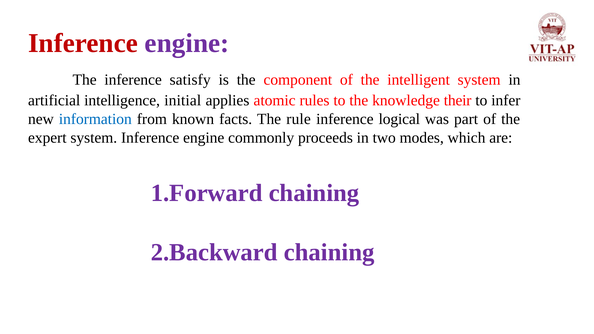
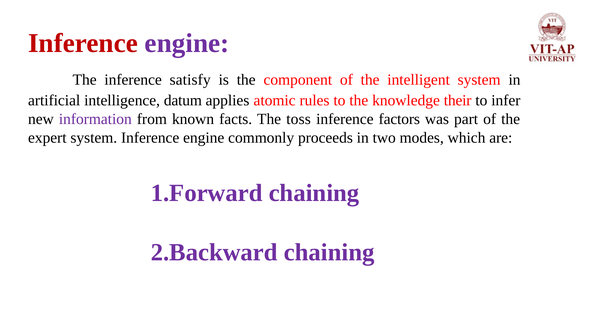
initial: initial -> datum (183, 101)
information colour: blue -> purple (95, 119)
rule: rule -> toss (299, 119)
logical: logical -> factors (399, 119)
